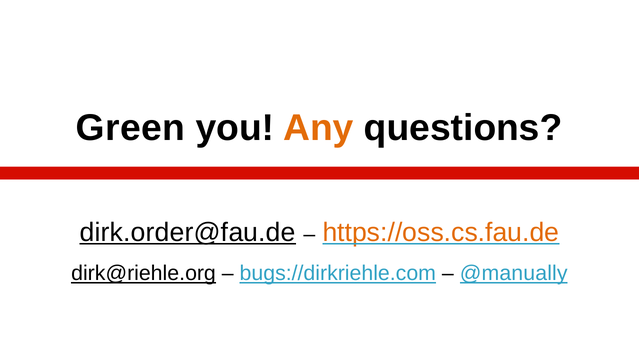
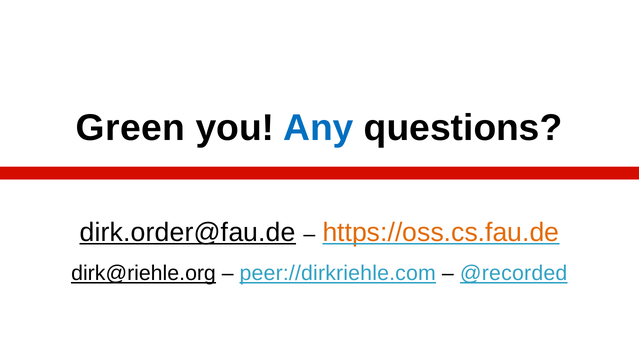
Any colour: orange -> blue (318, 128)
bugs://dirkriehle.com: bugs://dirkriehle.com -> peer://dirkriehle.com (338, 274)
@manually: @manually -> @recorded (514, 274)
